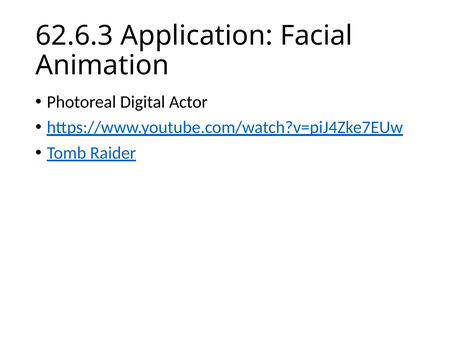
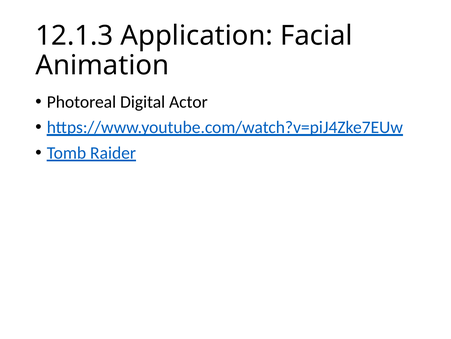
62.6.3: 62.6.3 -> 12.1.3 (74, 36)
